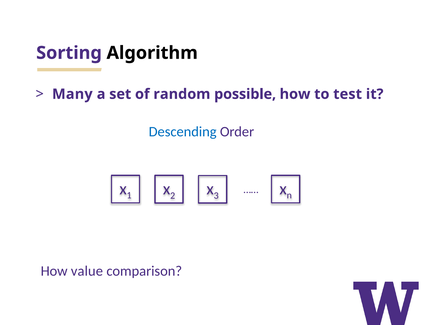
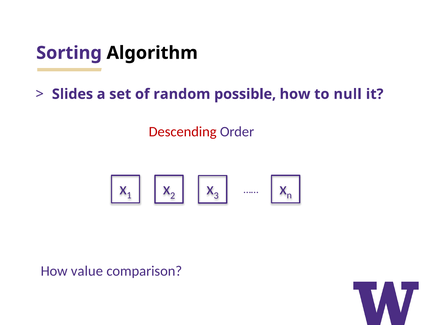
Many: Many -> Slides (72, 94)
test: test -> null (348, 94)
Descending colour: blue -> red (183, 132)
